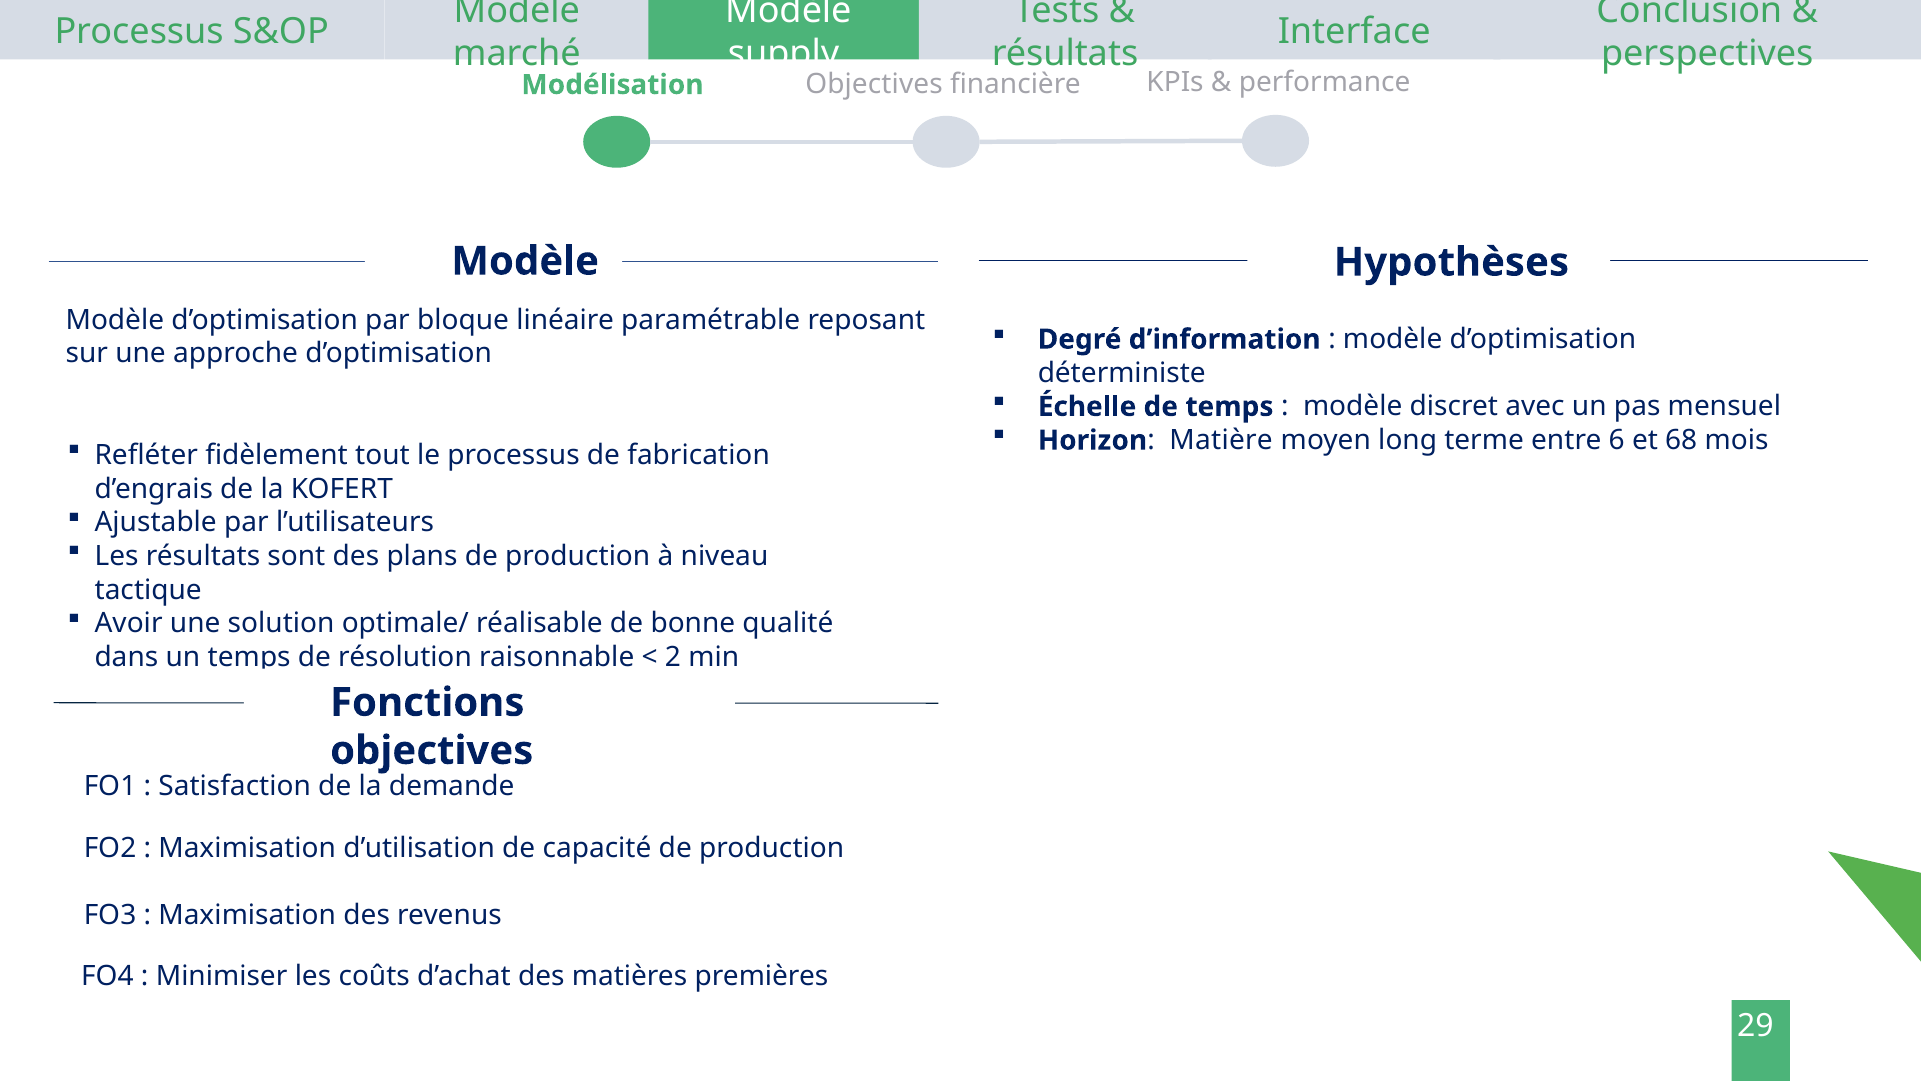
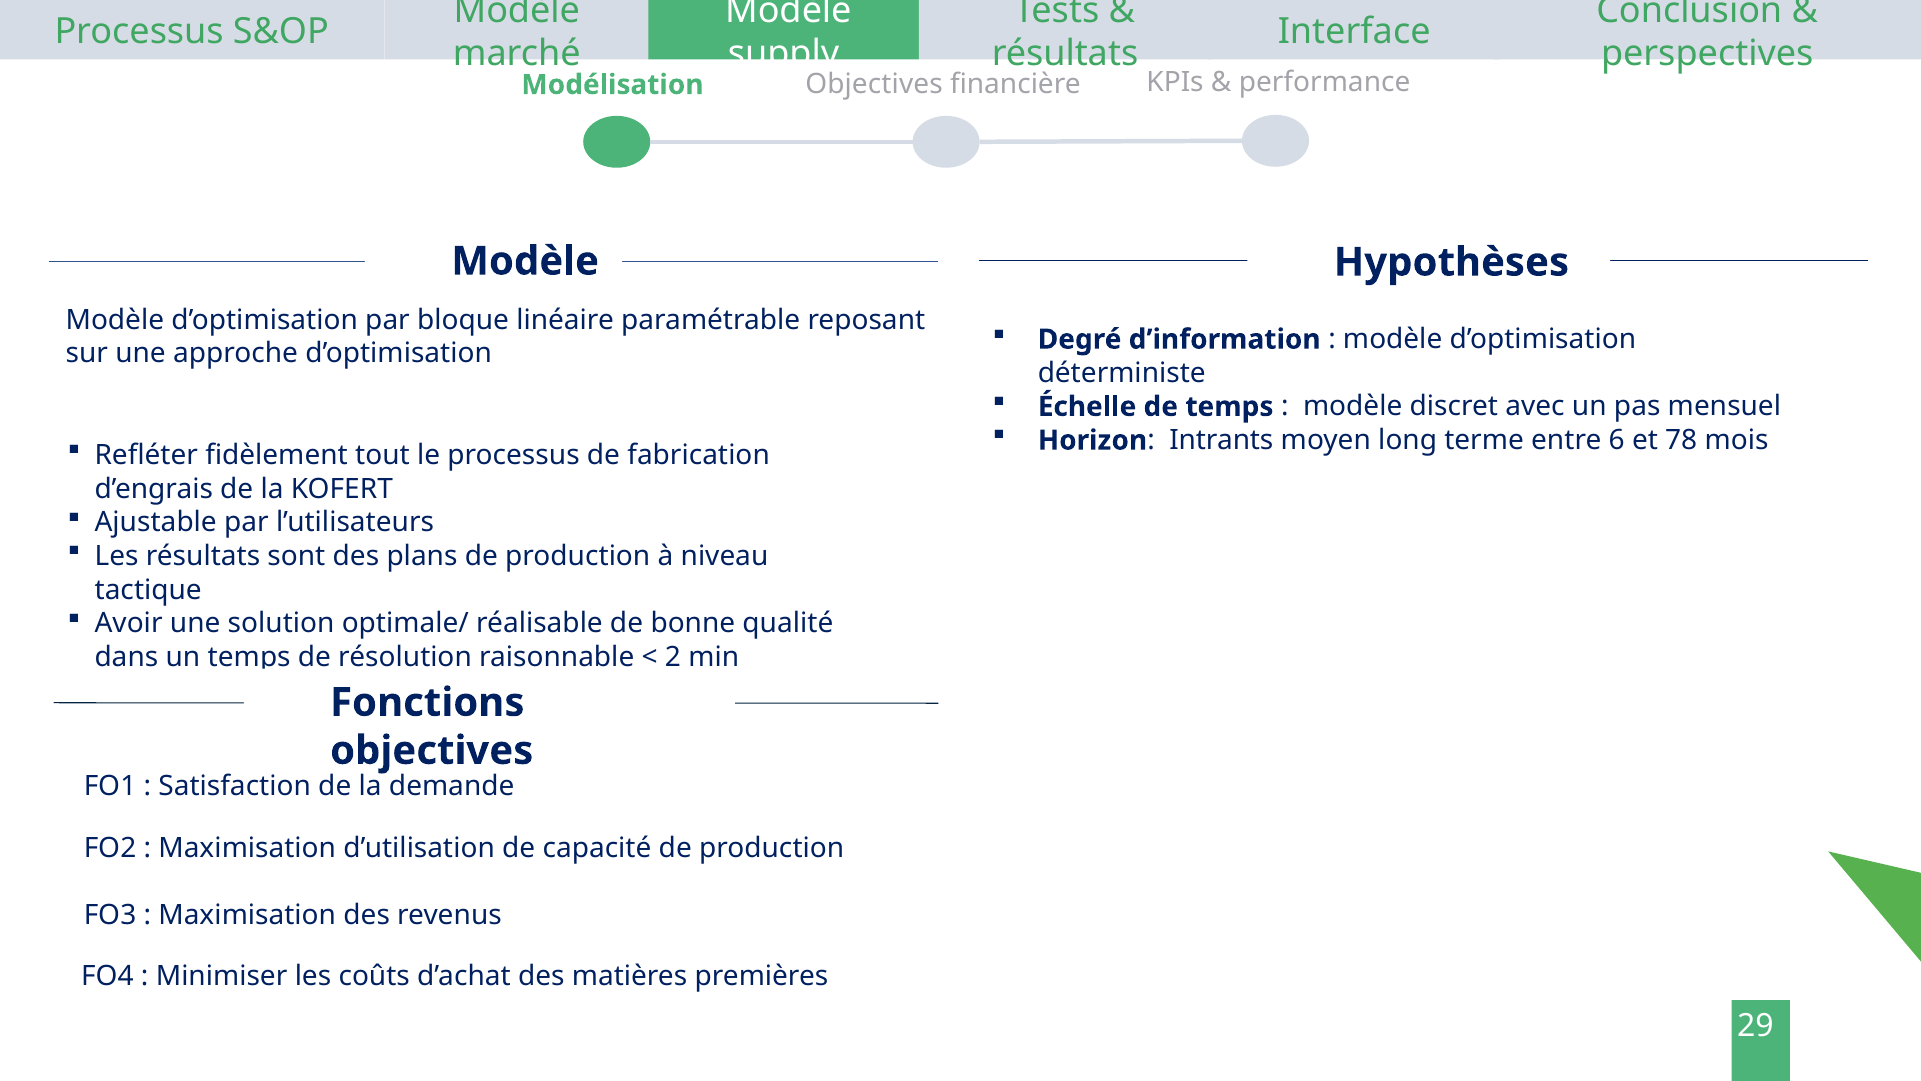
Matière: Matière -> Intrants (1221, 440)
68: 68 -> 78 (1681, 440)
